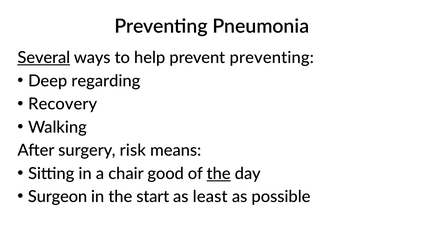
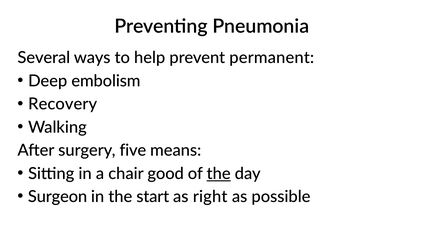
Several underline: present -> none (44, 58)
prevent preventing: preventing -> permanent (272, 58)
regarding: regarding -> embolism (106, 81)
risk: risk -> five (133, 150)
least: least -> right (210, 197)
